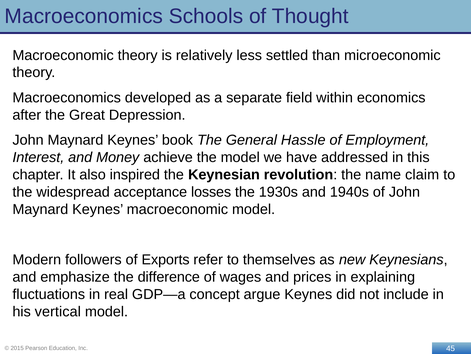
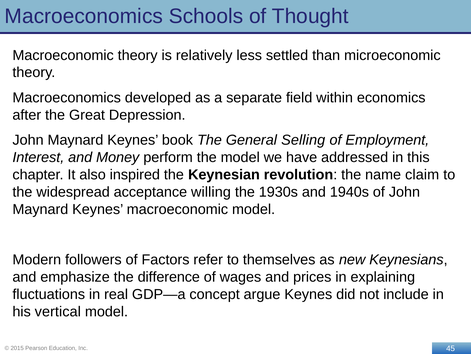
Hassle: Hassle -> Selling (303, 140)
achieve: achieve -> perform (168, 157)
losses: losses -> willing (211, 192)
Exports: Exports -> Factors (166, 259)
